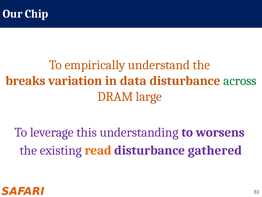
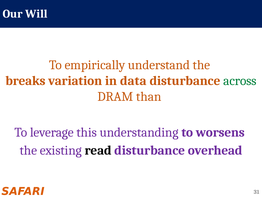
Chip: Chip -> Will (36, 14)
large: large -> than (149, 96)
read colour: orange -> black (98, 150)
gathered: gathered -> overhead (215, 150)
